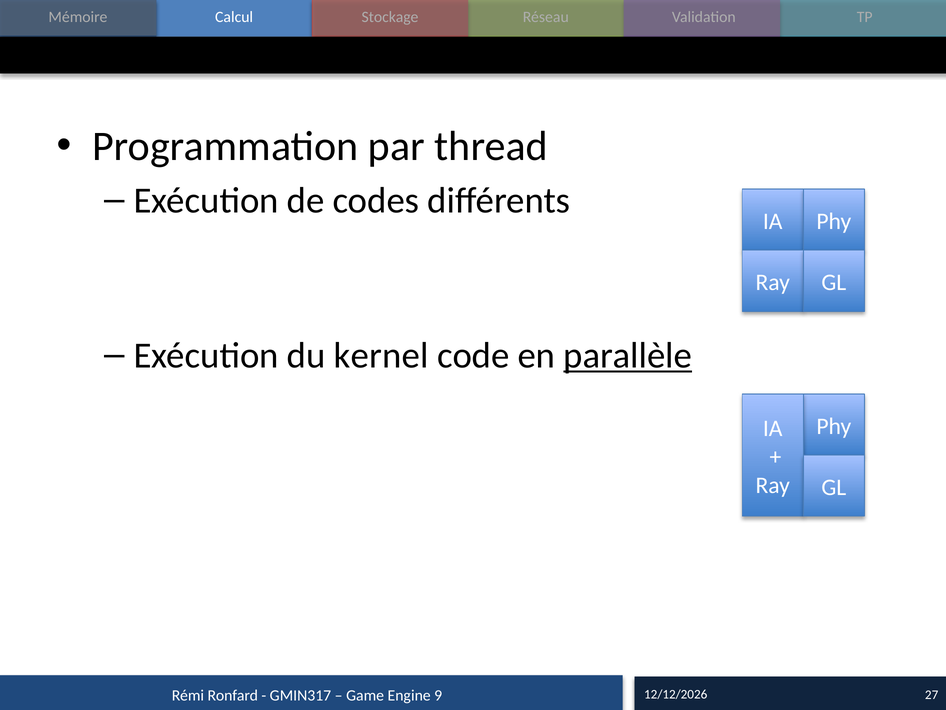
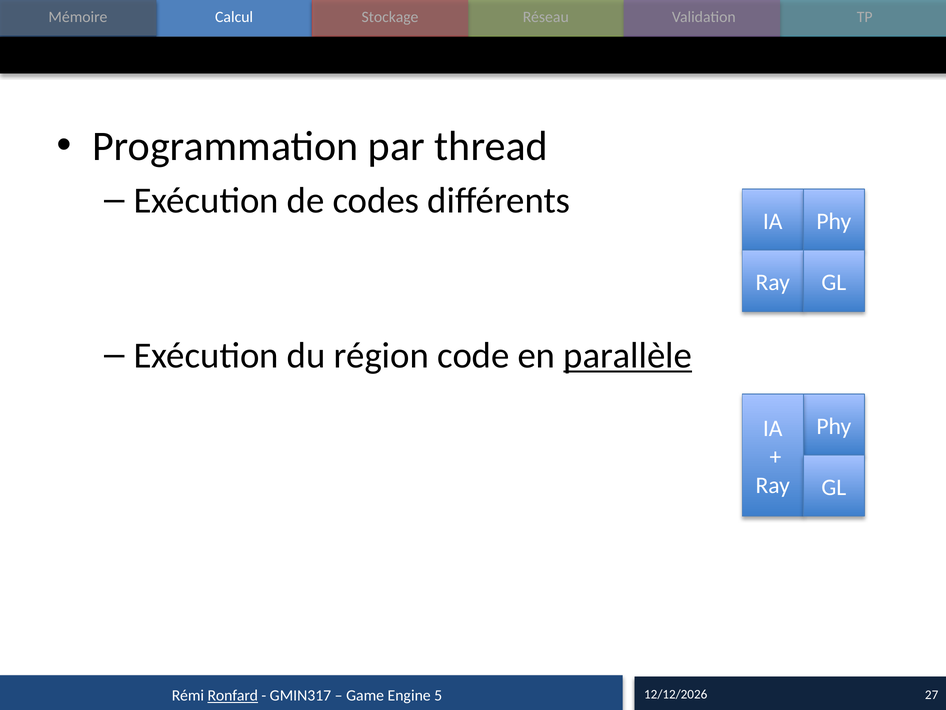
kernel: kernel -> région (381, 355)
Ronfard underline: none -> present (233, 695)
9: 9 -> 5 (438, 695)
